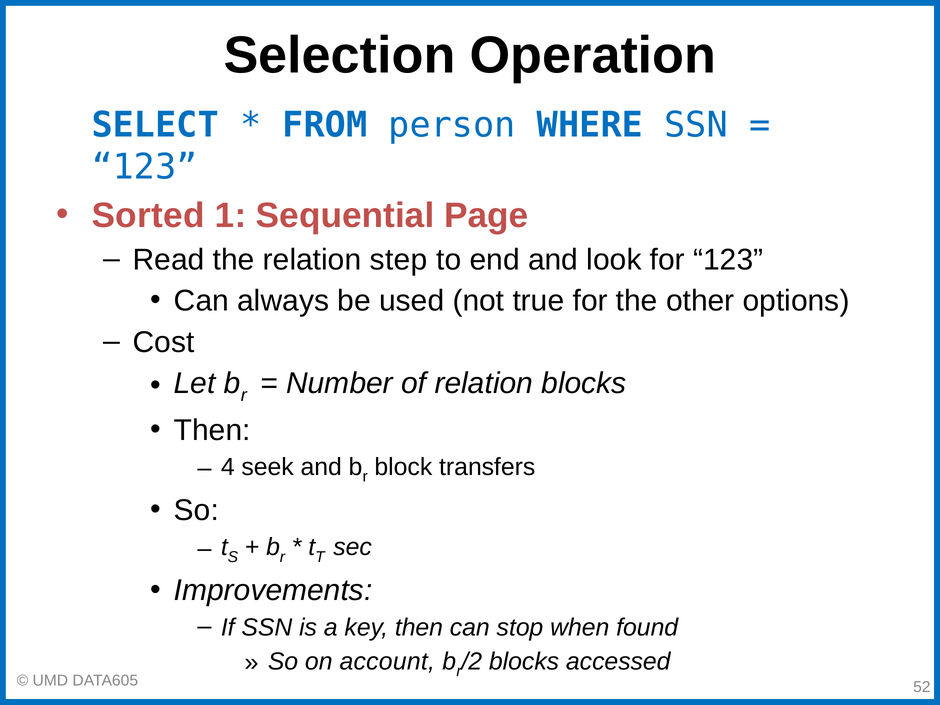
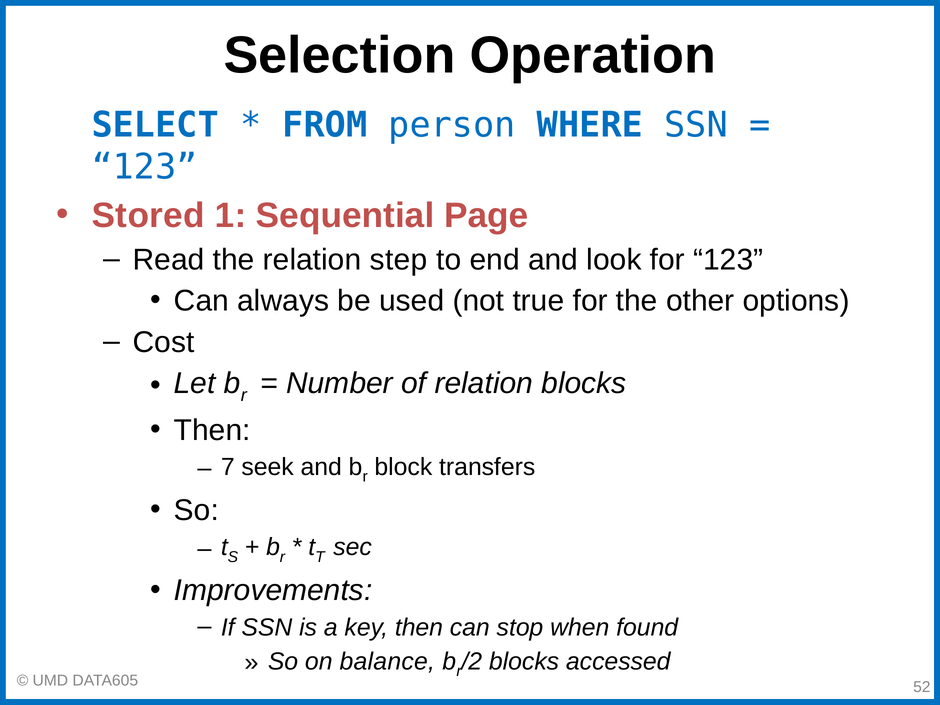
Sorted: Sorted -> Stored (148, 216)
4: 4 -> 7 (228, 467)
account: account -> balance (387, 661)
